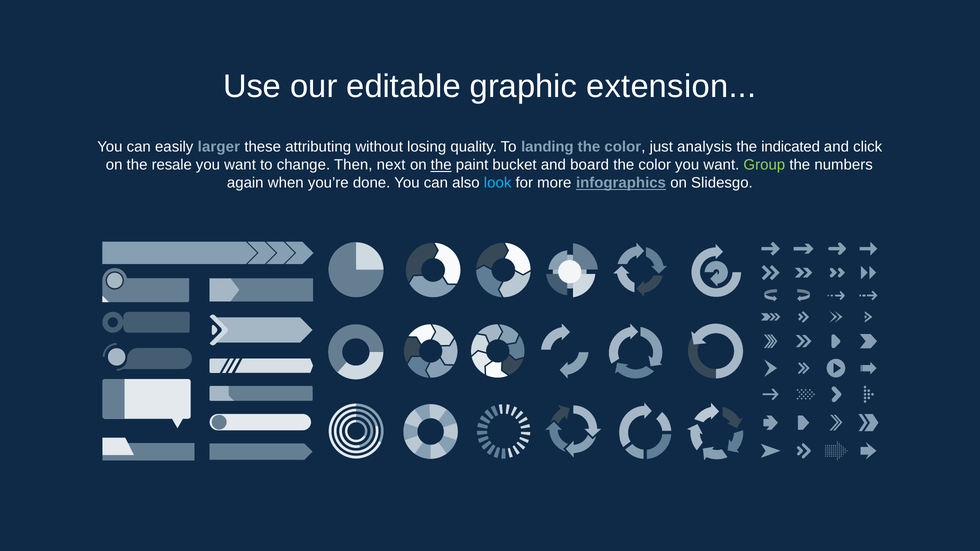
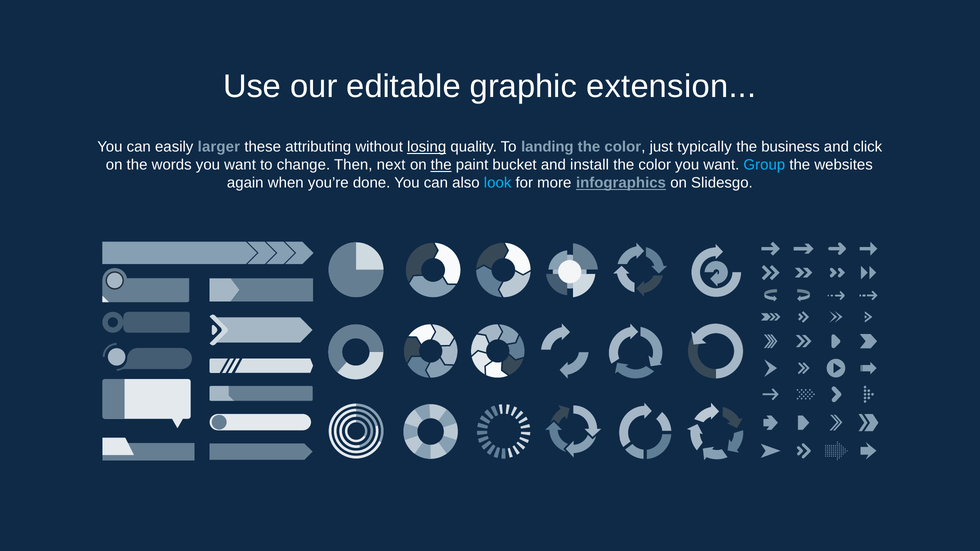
losing underline: none -> present (427, 147)
analysis: analysis -> typically (705, 147)
indicated: indicated -> business (791, 147)
resale: resale -> words (172, 165)
board: board -> install (590, 165)
Group colour: light green -> light blue (764, 165)
numbers: numbers -> websites (844, 165)
